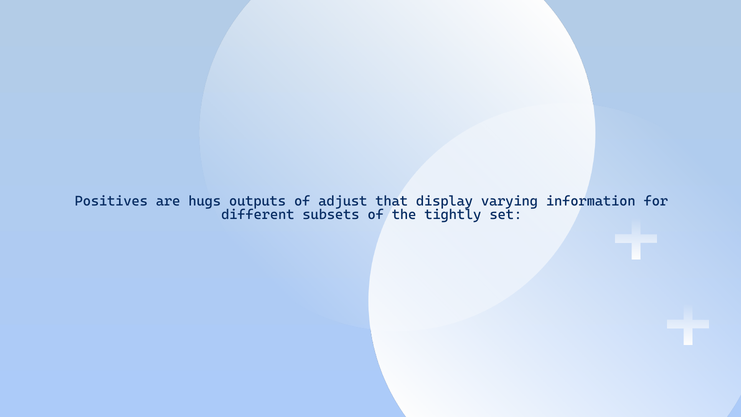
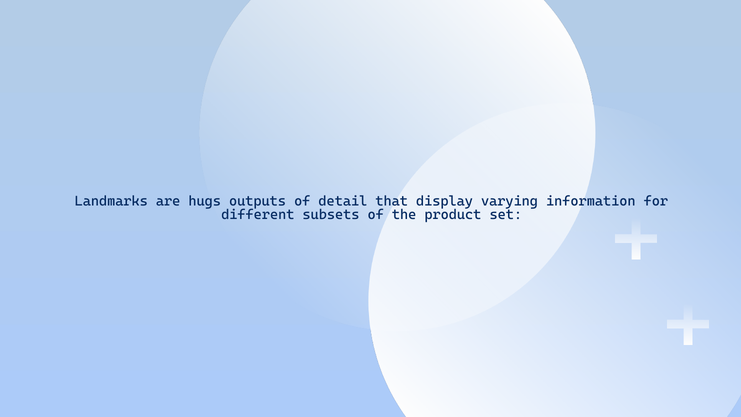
Positives: Positives -> Landmarks (111, 201)
adjust: adjust -> detail (343, 201)
tightly: tightly -> product (453, 215)
